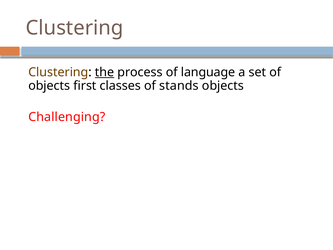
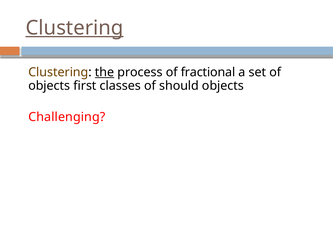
Clustering underline: none -> present (75, 28)
language: language -> fractional (208, 72)
stands: stands -> should (179, 86)
